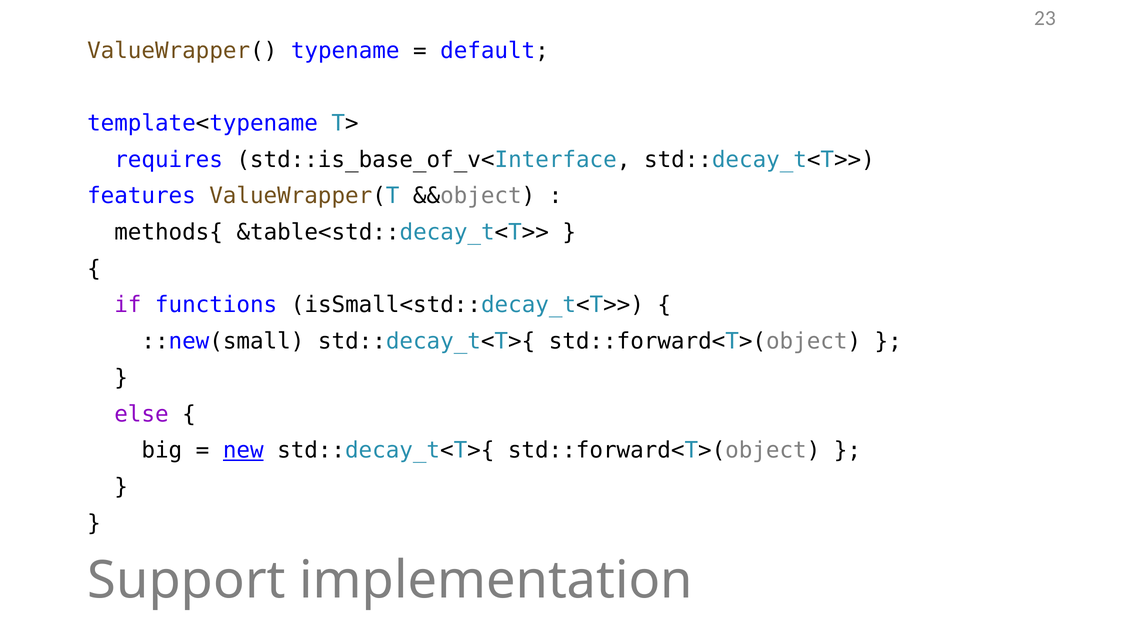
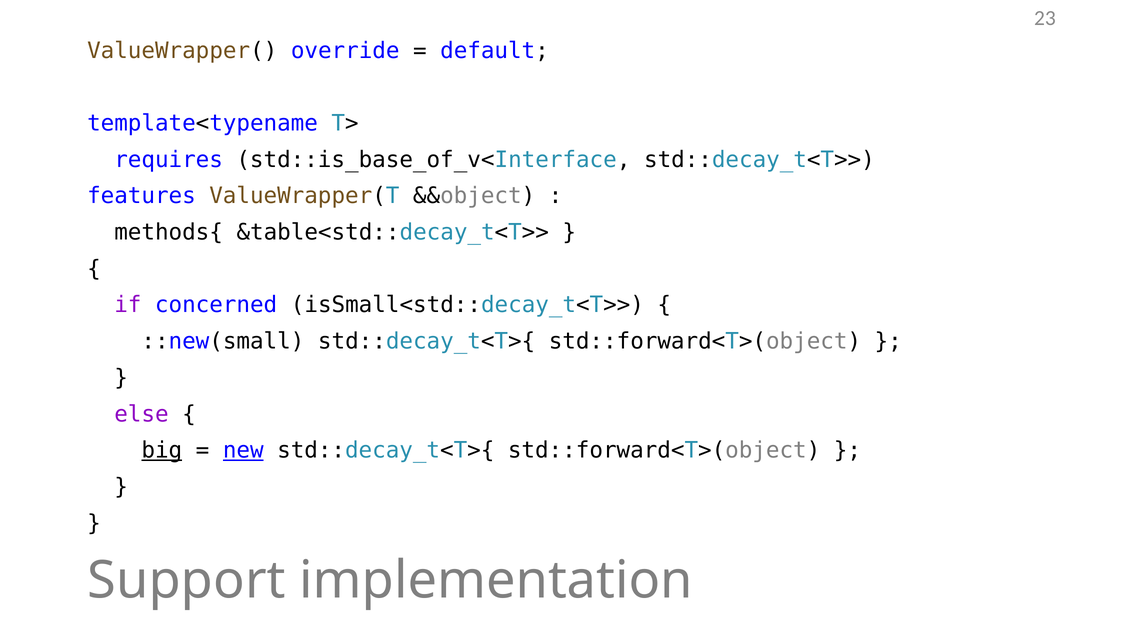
typename: typename -> override (345, 51)
functions: functions -> concerned (216, 305)
big underline: none -> present (162, 450)
